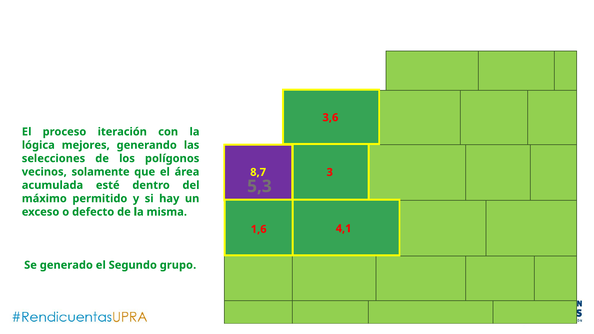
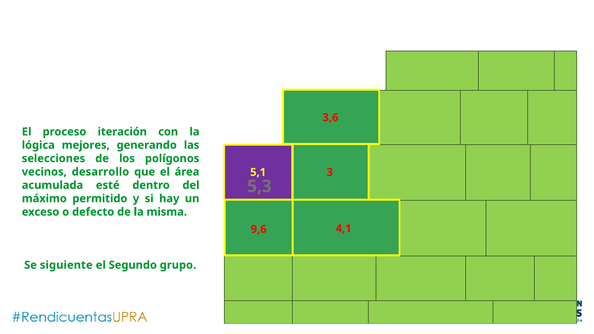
solamente: solamente -> desarrollo (100, 172)
8,7: 8,7 -> 5,1 (258, 172)
1,6: 1,6 -> 9,6 (259, 229)
generado: generado -> siguiente (66, 265)
